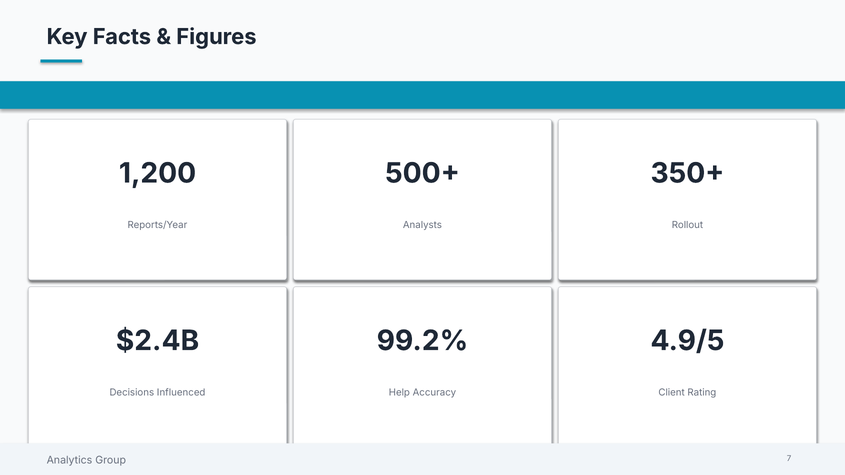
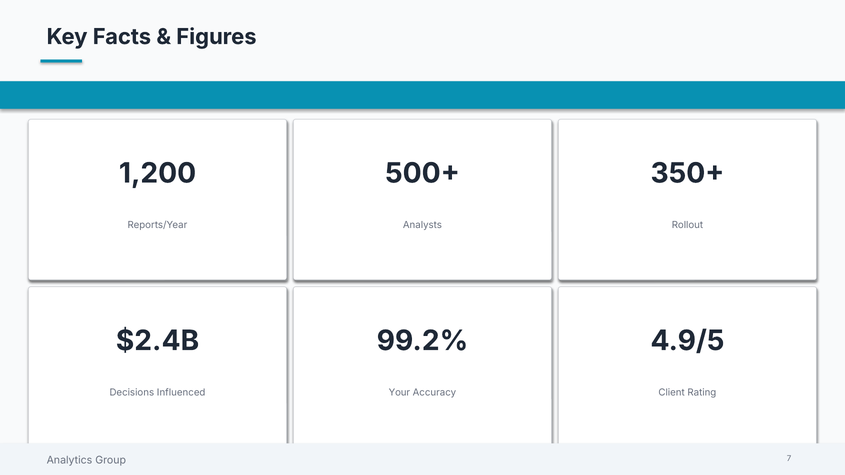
Help: Help -> Your (399, 393)
